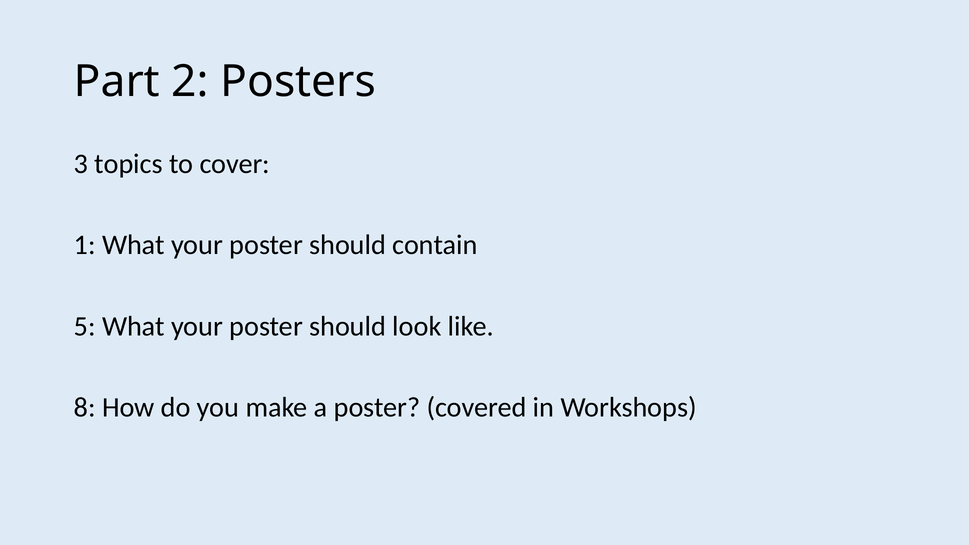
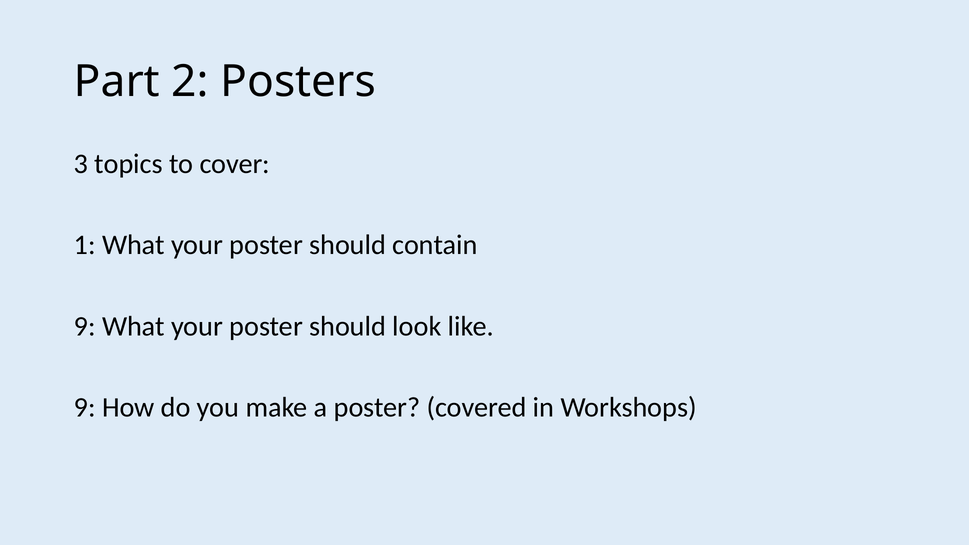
5: 5 -> 9 (85, 326)
8: 8 -> 9 (85, 408)
